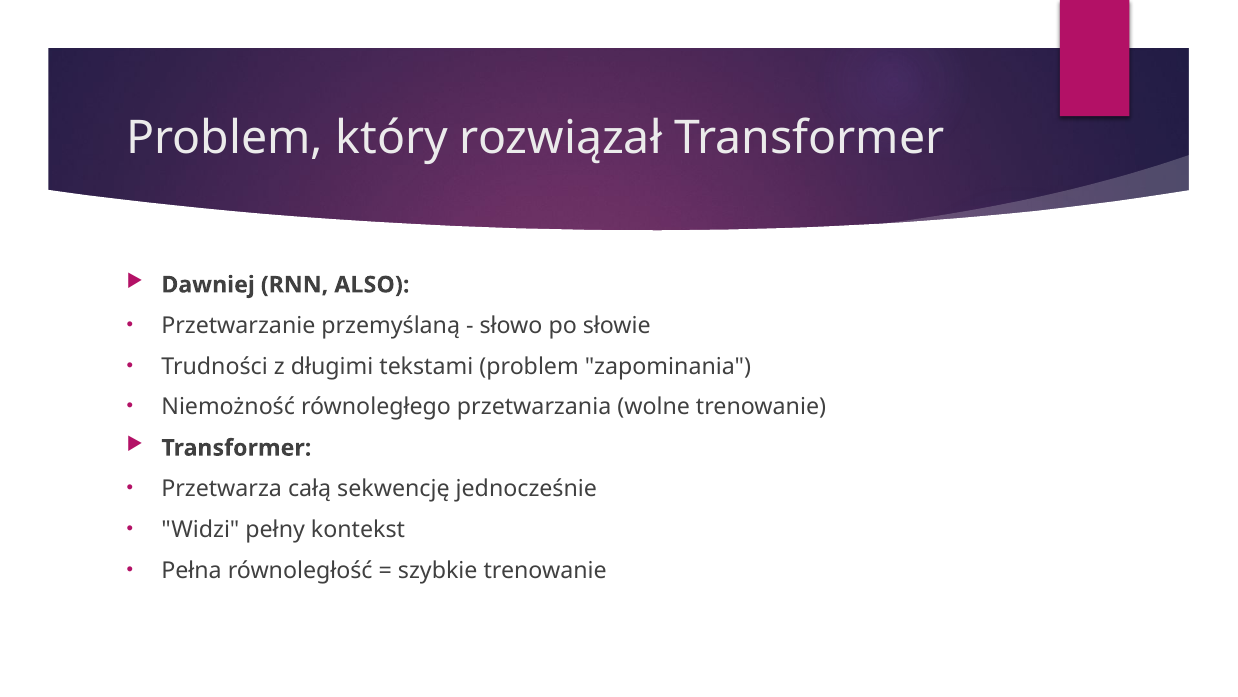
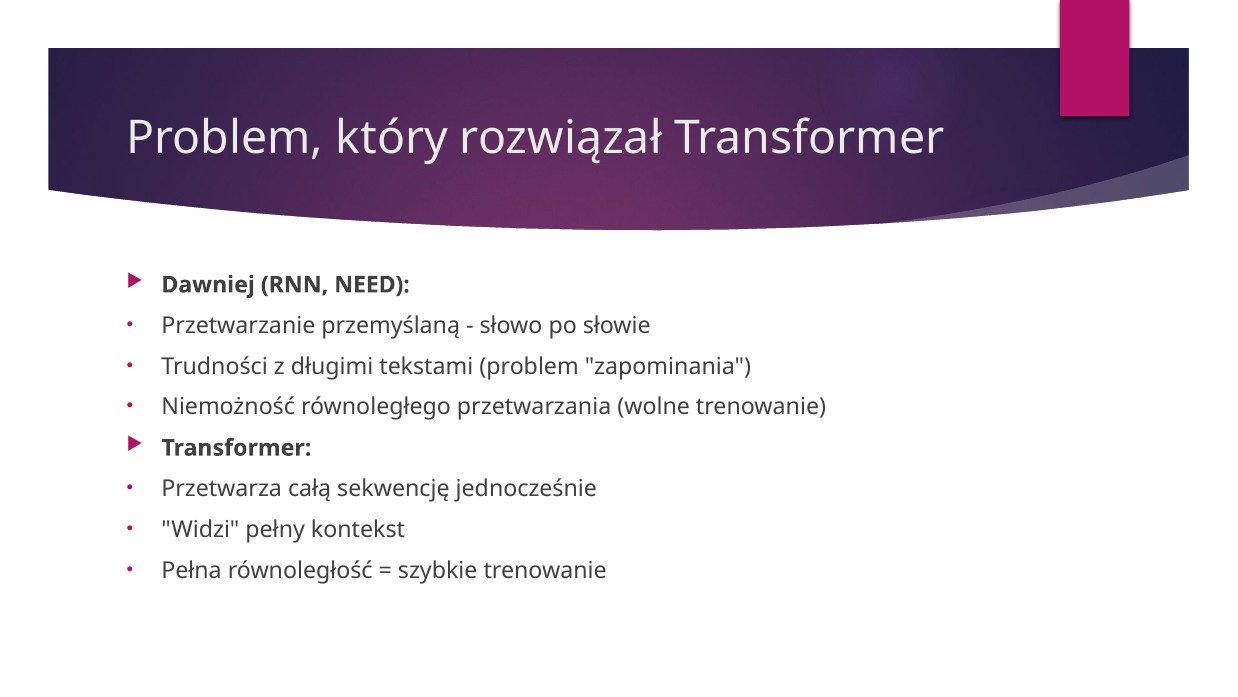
ALSO: ALSO -> NEED (372, 285)
